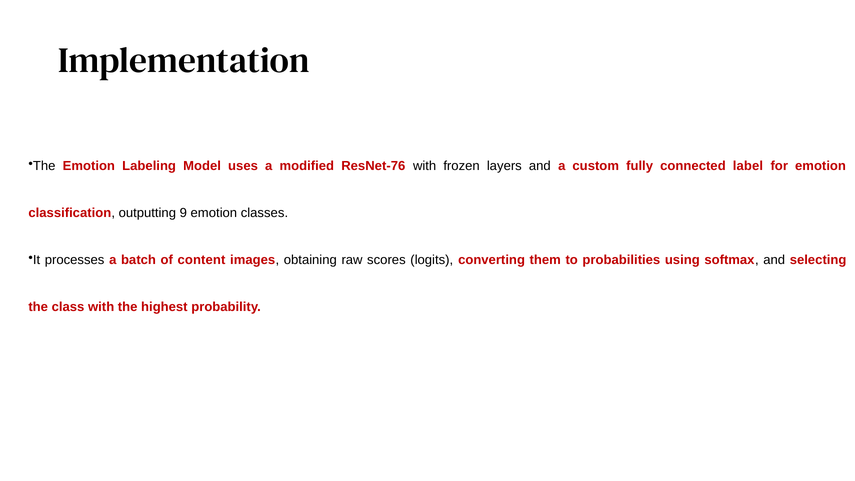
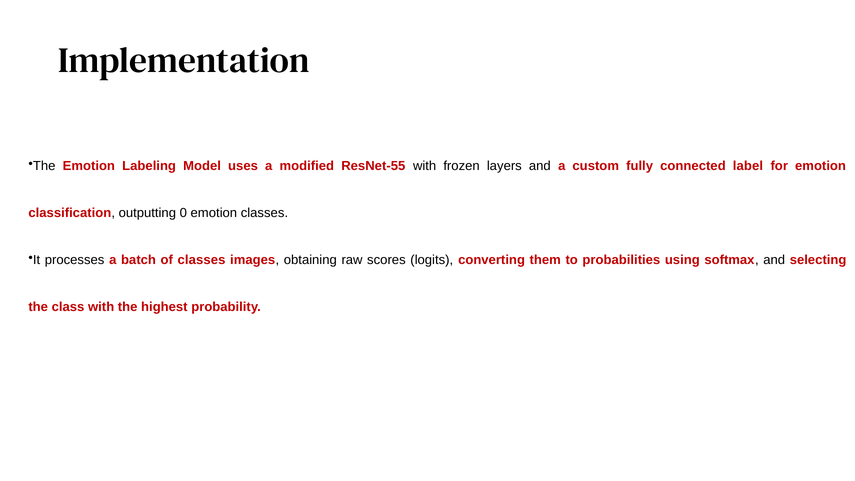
ResNet-76: ResNet-76 -> ResNet-55 (373, 166)
9: 9 -> 0 (183, 213)
of content: content -> classes (201, 260)
